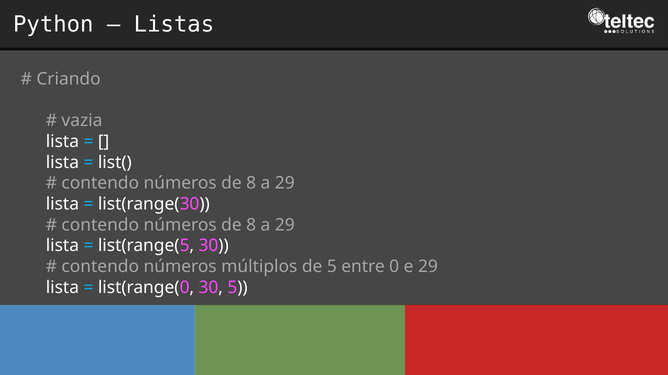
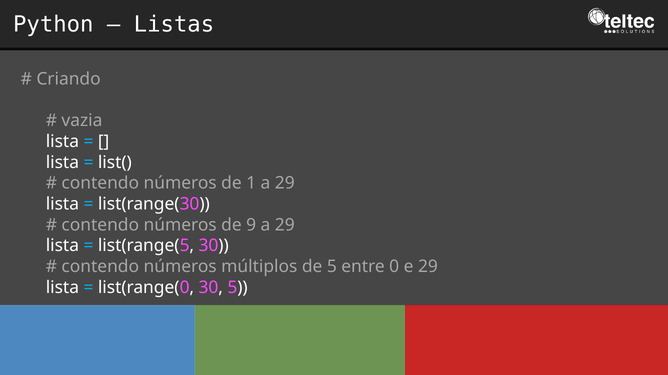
8: 8 -> 1 (251, 184)
8: 8 -> 9 (251, 225)
